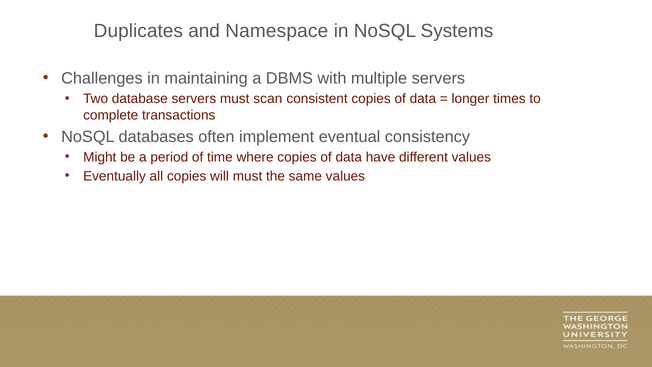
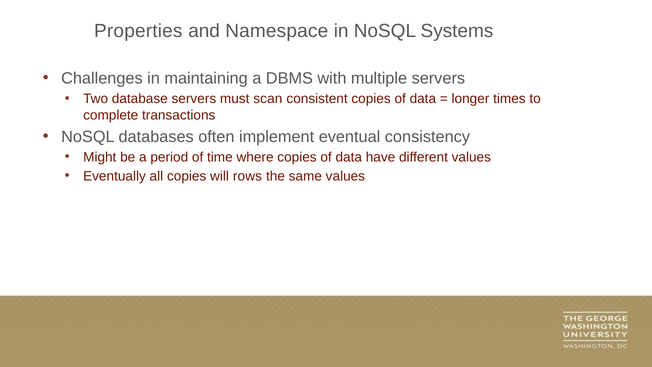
Duplicates: Duplicates -> Properties (138, 31)
will must: must -> rows (247, 176)
